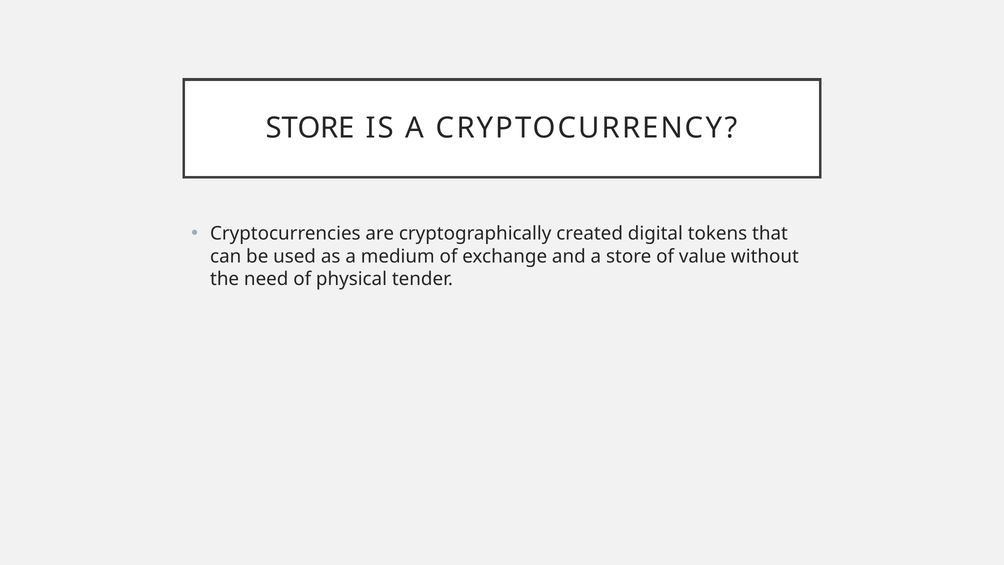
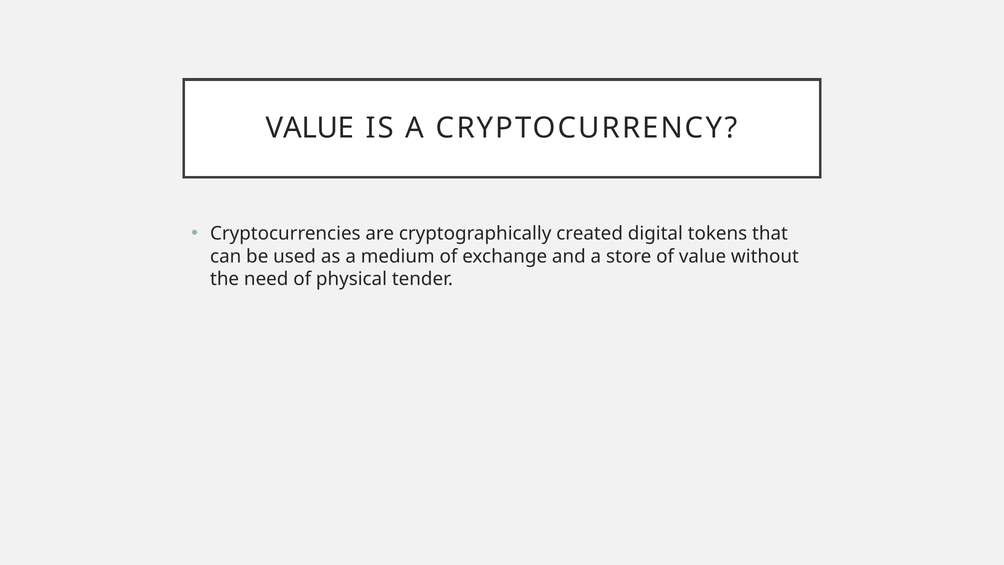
STORE: STORE -> VALUE (310, 128)
